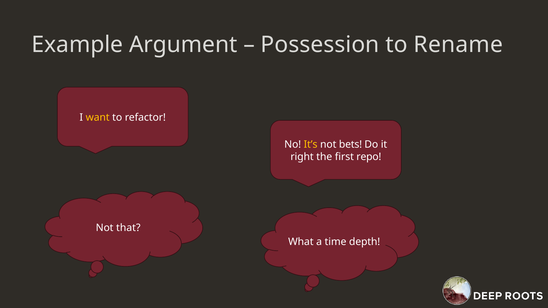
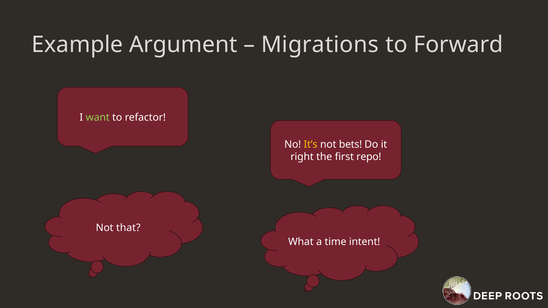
Possession: Possession -> Migrations (320, 45)
Rename: Rename -> Forward (458, 45)
want colour: yellow -> light green (98, 117)
depth: depth -> intent (365, 242)
